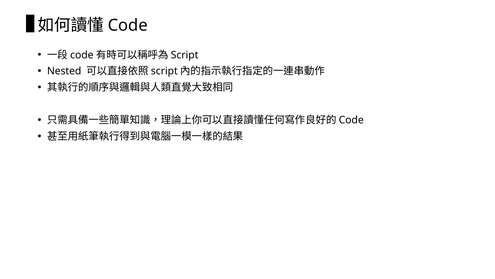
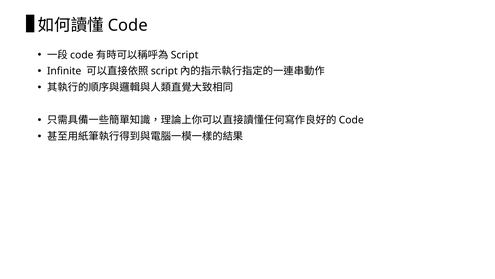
Nested: Nested -> Infinite (64, 71)
